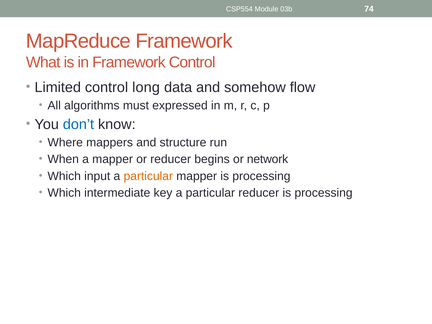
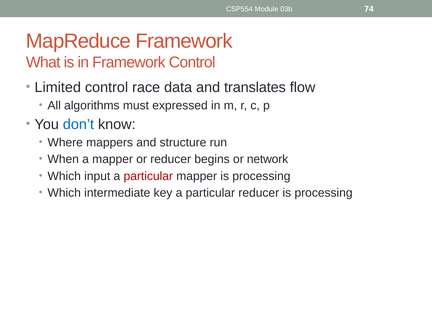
long: long -> race (146, 87)
somehow: somehow -> translates (255, 87)
particular colour: orange -> red (148, 176)
